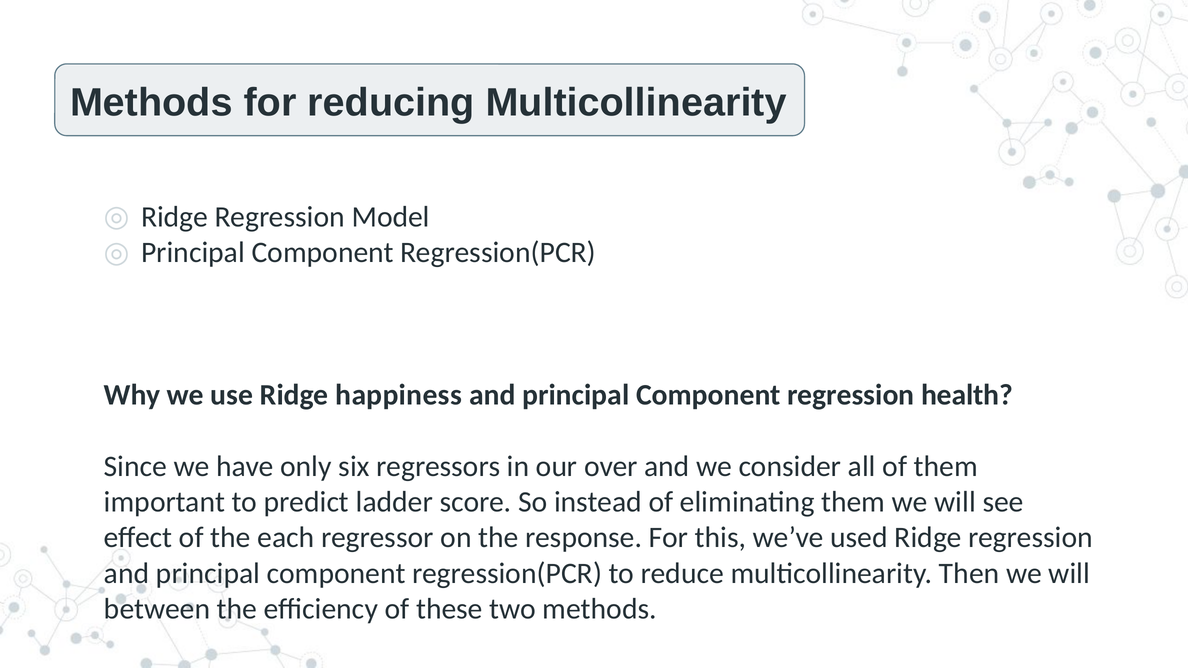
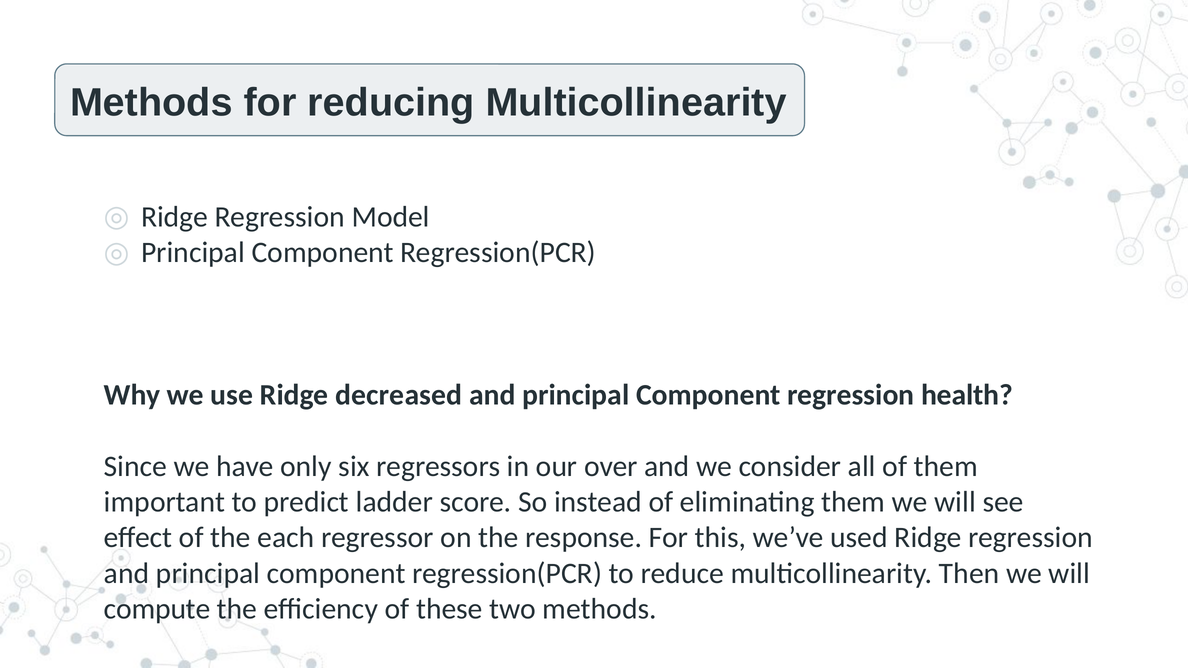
happiness: happiness -> decreased (399, 395)
between: between -> compute (157, 609)
